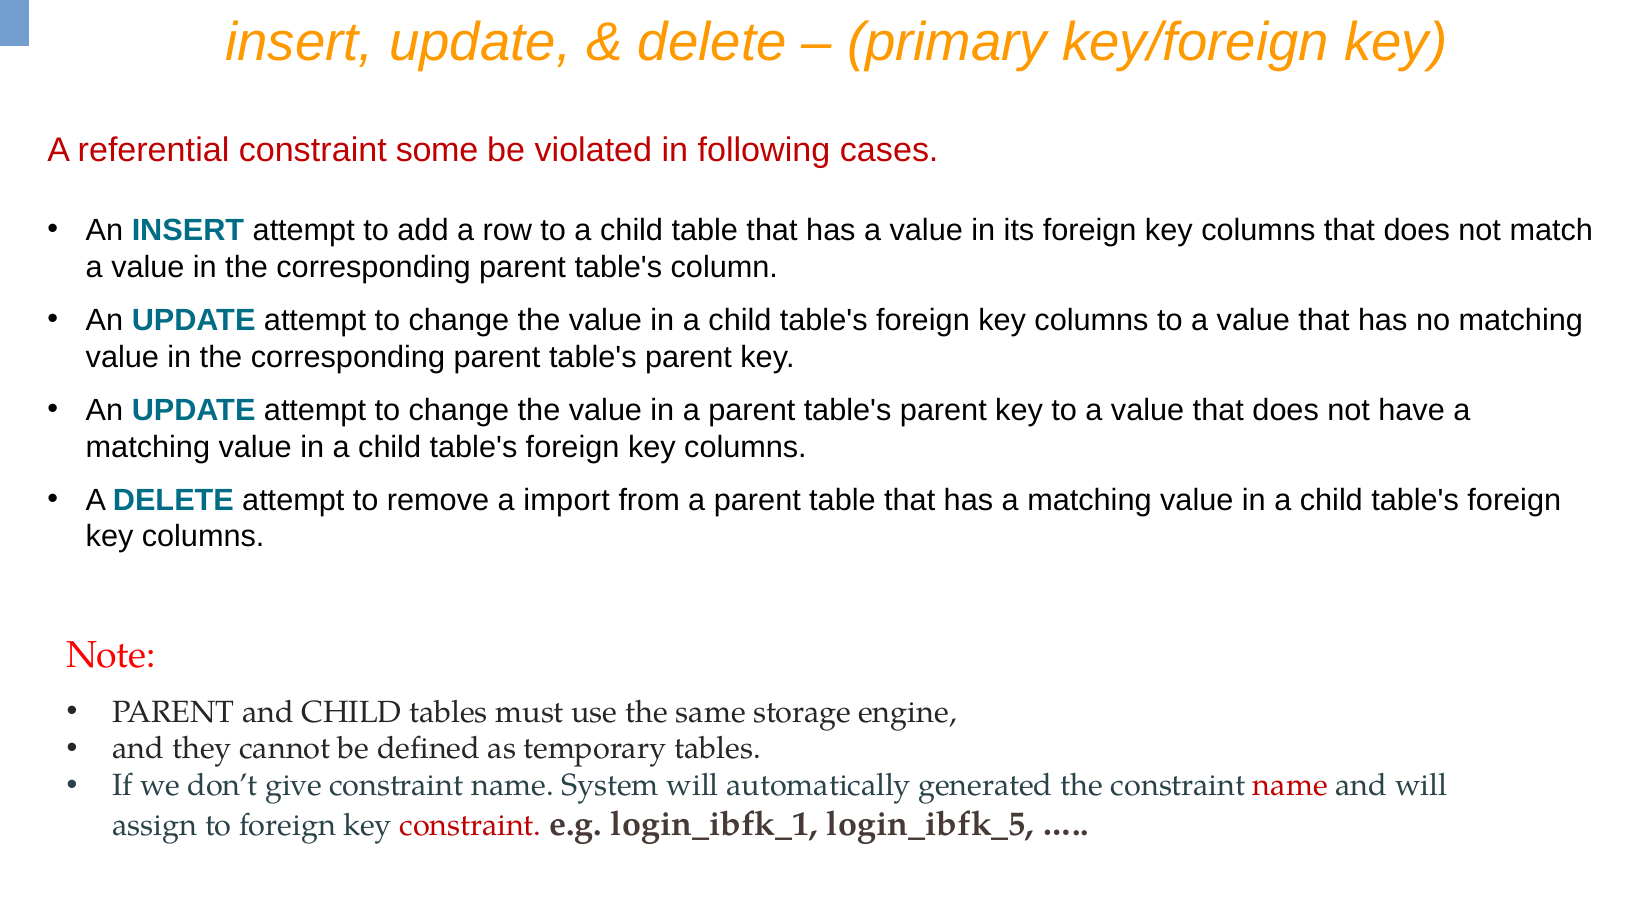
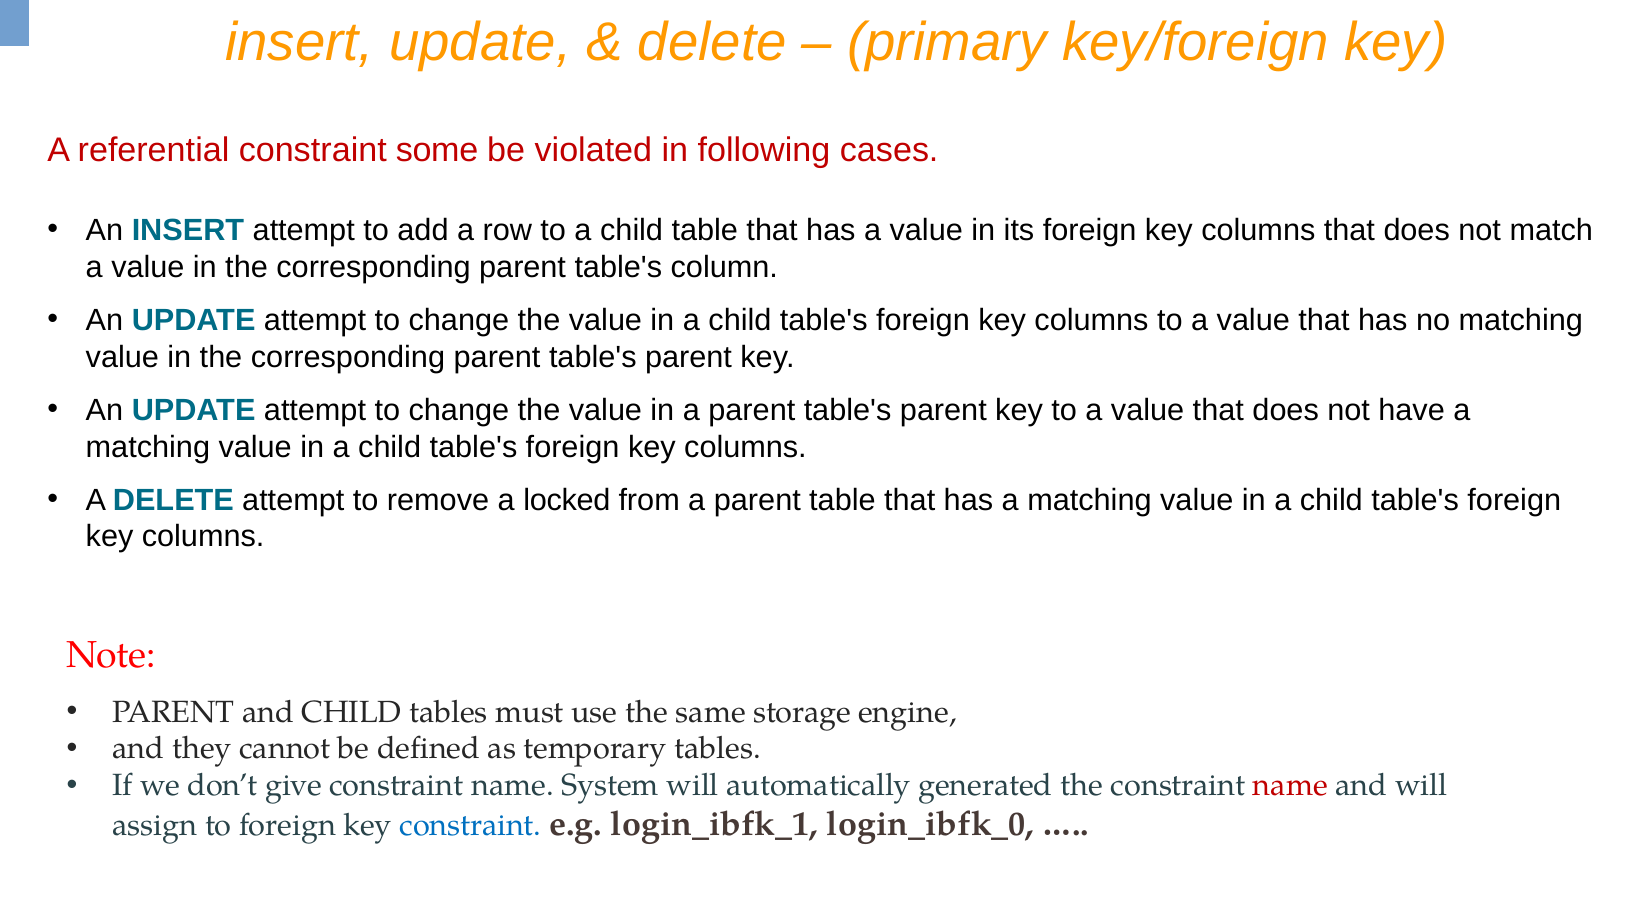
import: import -> locked (567, 500)
constraint colour: red -> blue (471, 826)
login_ibfk_5: login_ibfk_5 -> login_ibfk_0 (931, 825)
